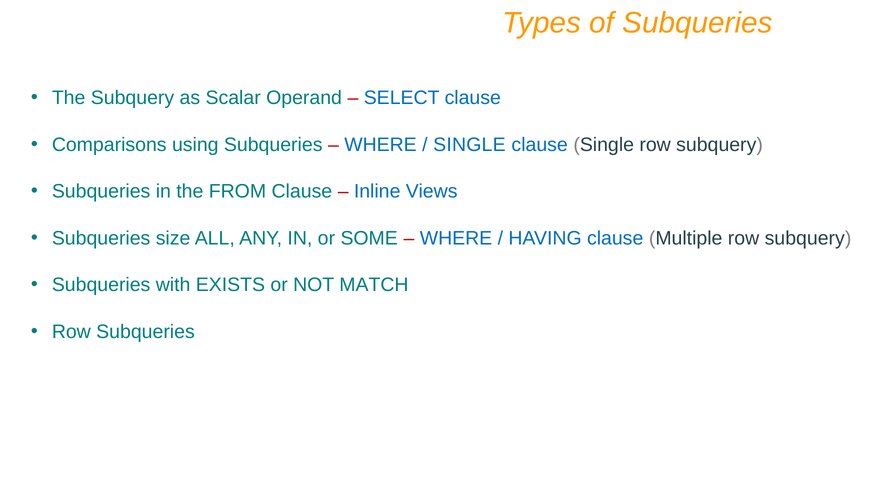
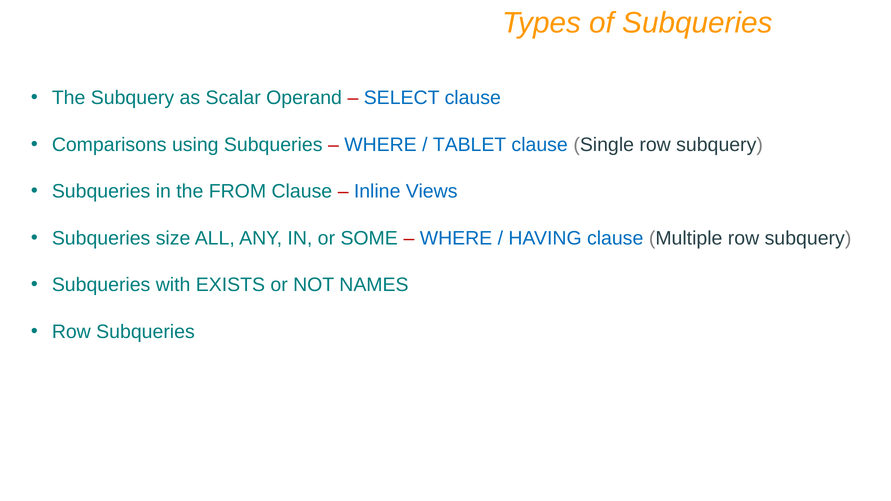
SINGLE: SINGLE -> TABLET (470, 145)
MATCH: MATCH -> NAMES (374, 285)
